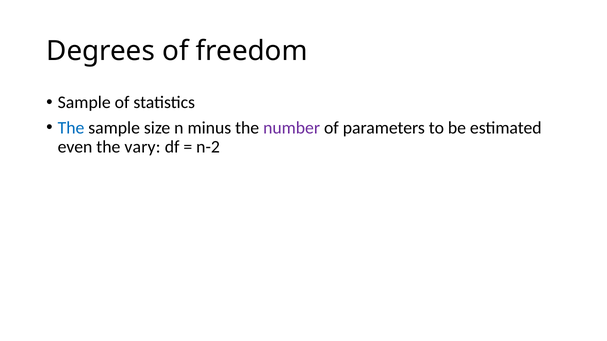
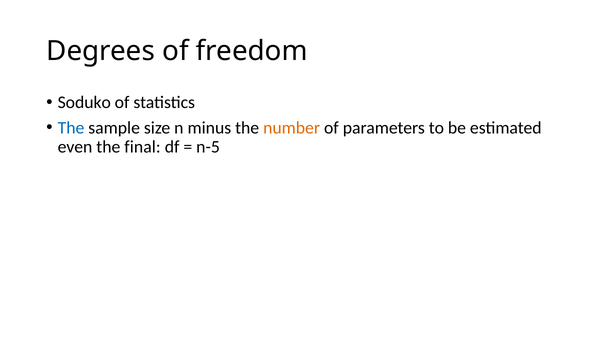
Sample: Sample -> Soduko (84, 103)
number colour: purple -> orange (292, 128)
vary: vary -> final (143, 147)
n-2: n-2 -> n-5 (208, 147)
